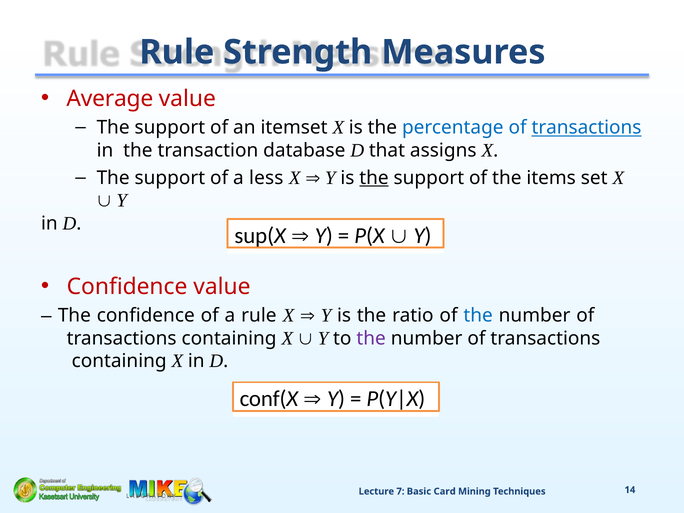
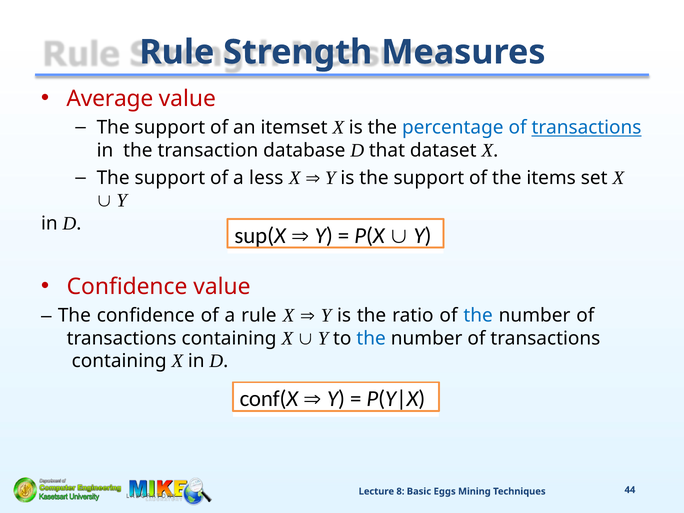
assigns: assigns -> dataset (443, 151)
the underline: present -> none (374, 178)
the colour: purple -> blue (371, 338)
7: 7 -> 8 (400, 491)
Card: Card -> Eggs (445, 491)
14: 14 -> 44 (630, 490)
